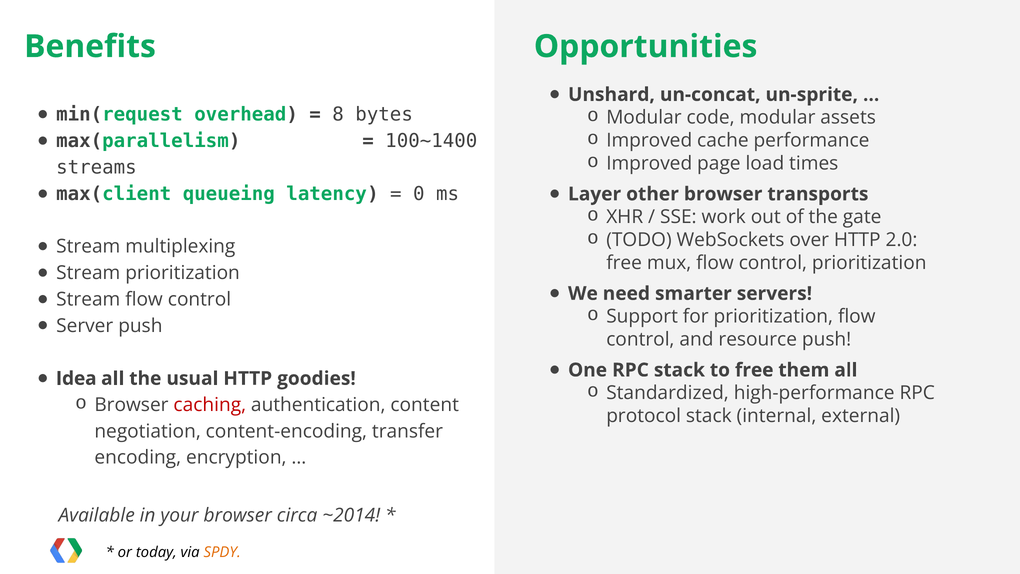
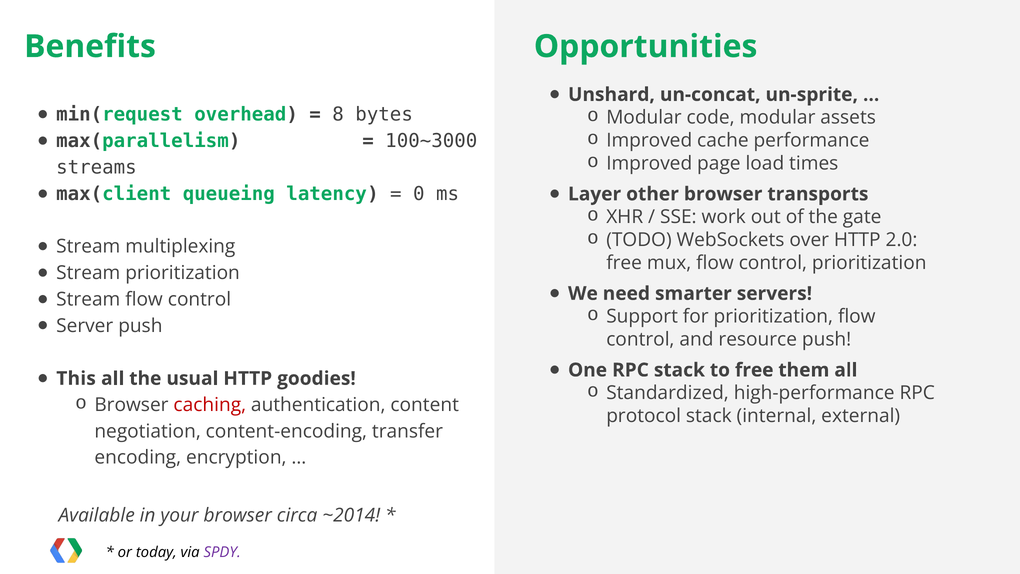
100~1400: 100~1400 -> 100~3000 (431, 141)
Idea: Idea -> This (76, 378)
SPDY colour: orange -> purple (222, 552)
